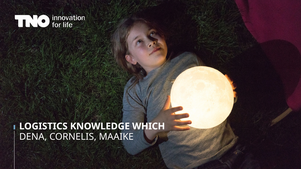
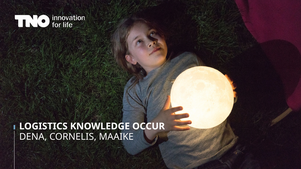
WHICH: WHICH -> OCCUR (149, 127)
